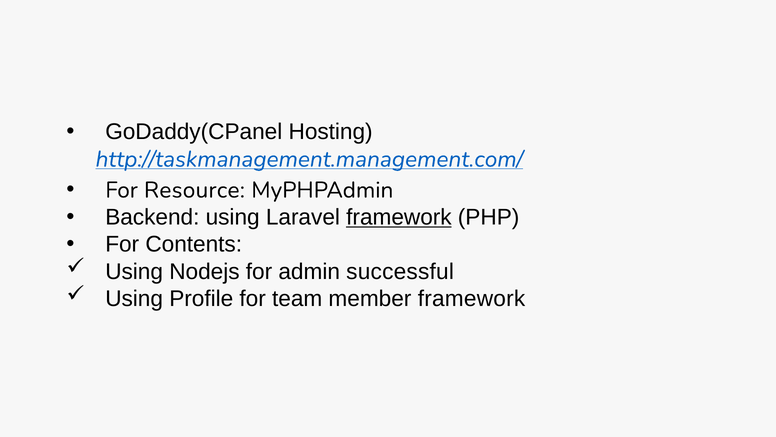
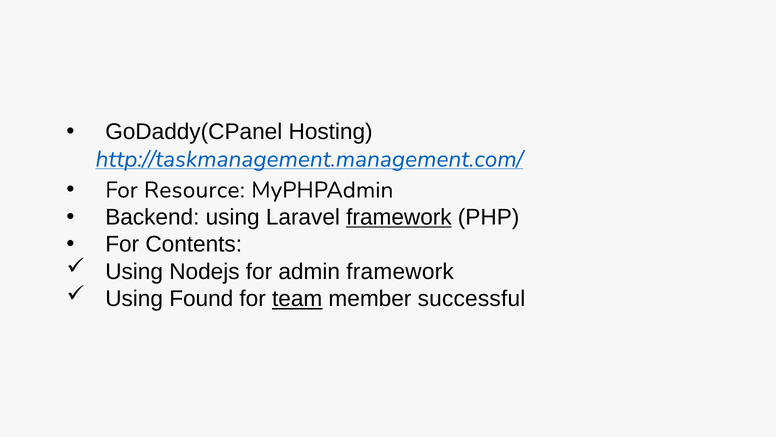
admin successful: successful -> framework (400, 271)
Profile: Profile -> Found (201, 299)
team underline: none -> present (297, 299)
member framework: framework -> successful (472, 299)
